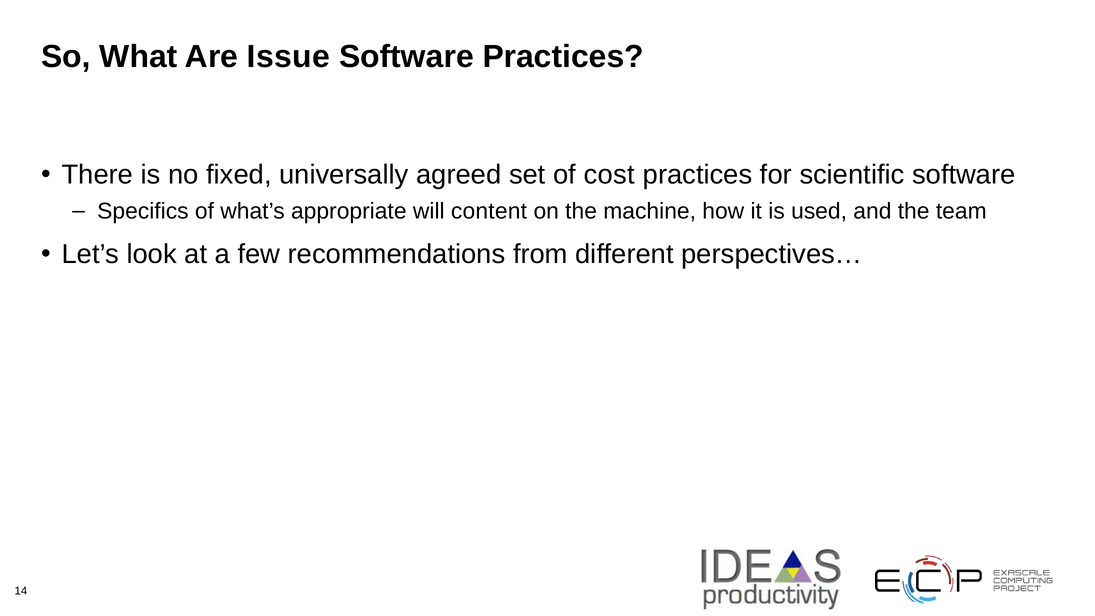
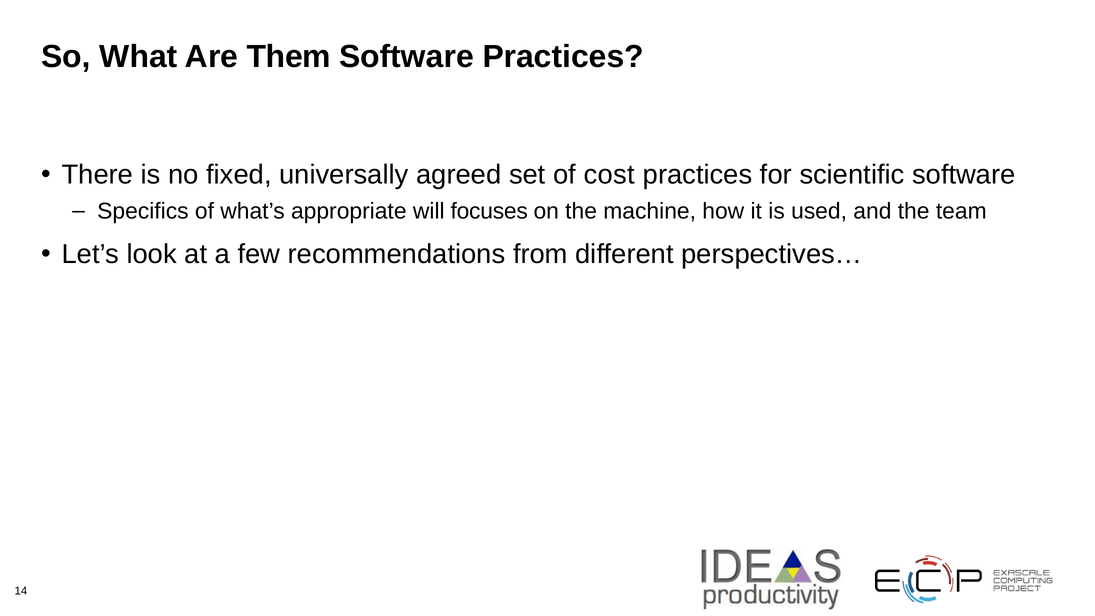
Issue: Issue -> Them (289, 57)
content: content -> focuses (489, 211)
